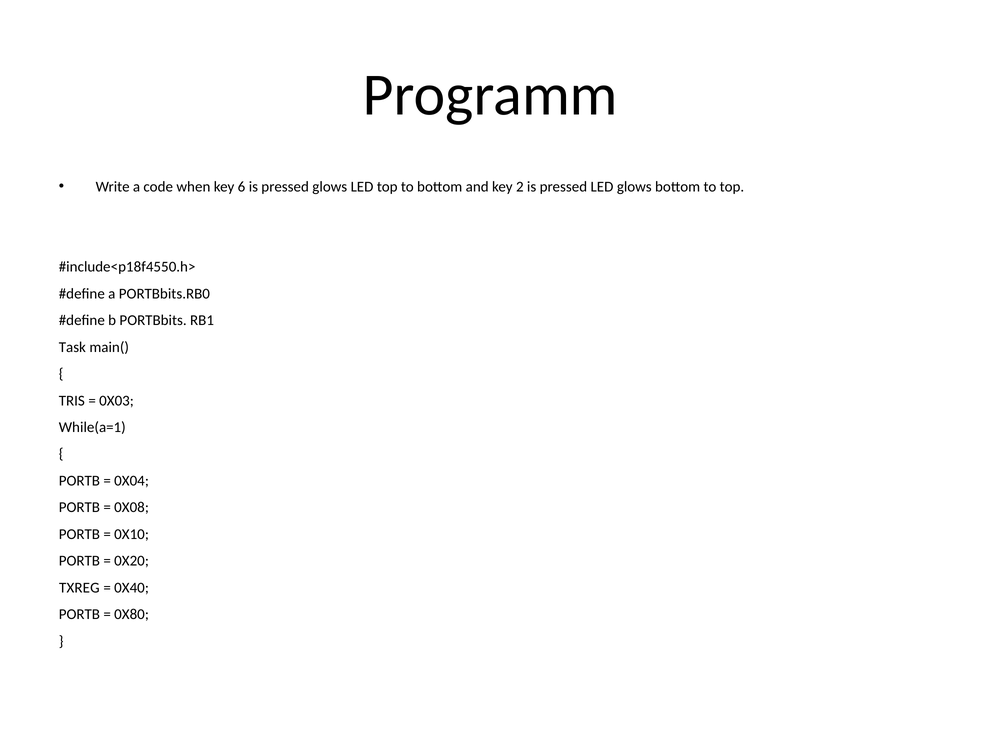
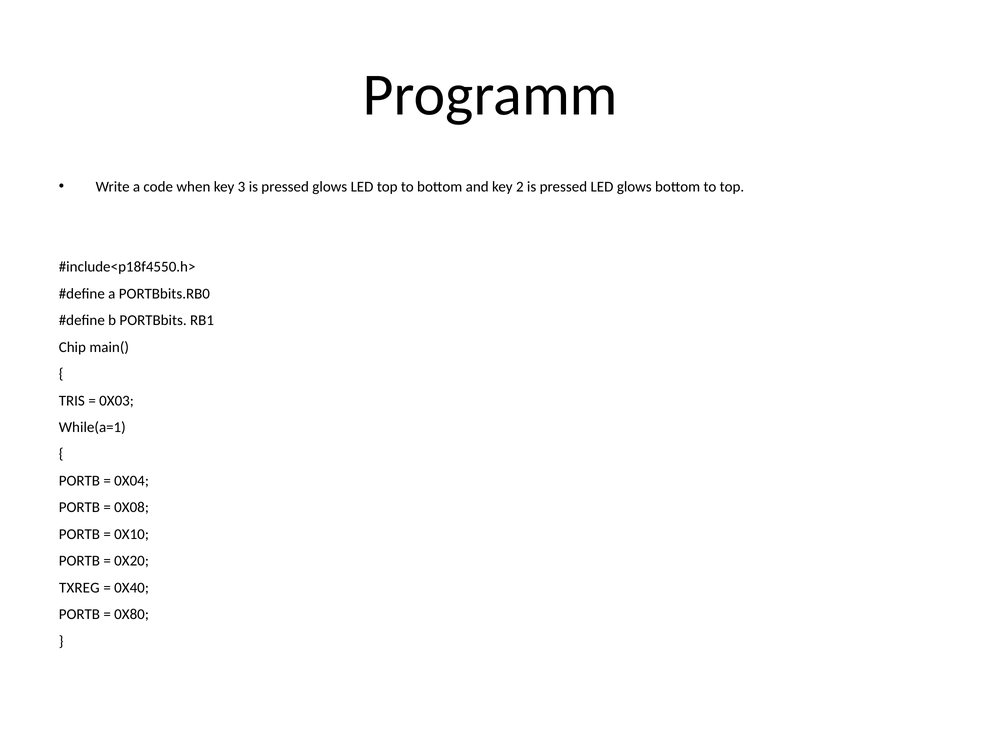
6: 6 -> 3 (241, 187)
Task: Task -> Chip (72, 347)
